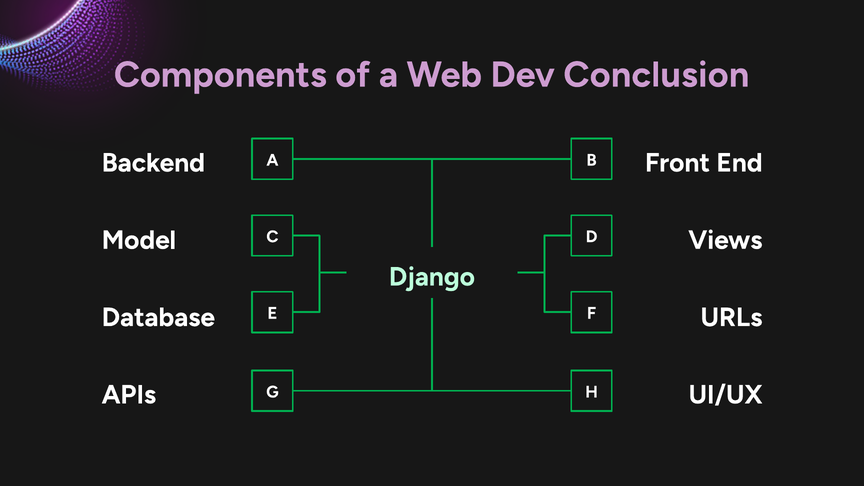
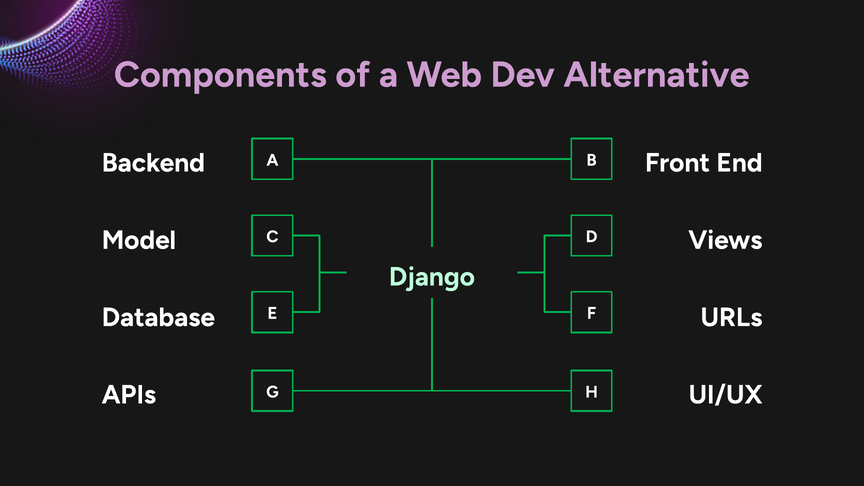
Conclusion: Conclusion -> Alternative (656, 75)
